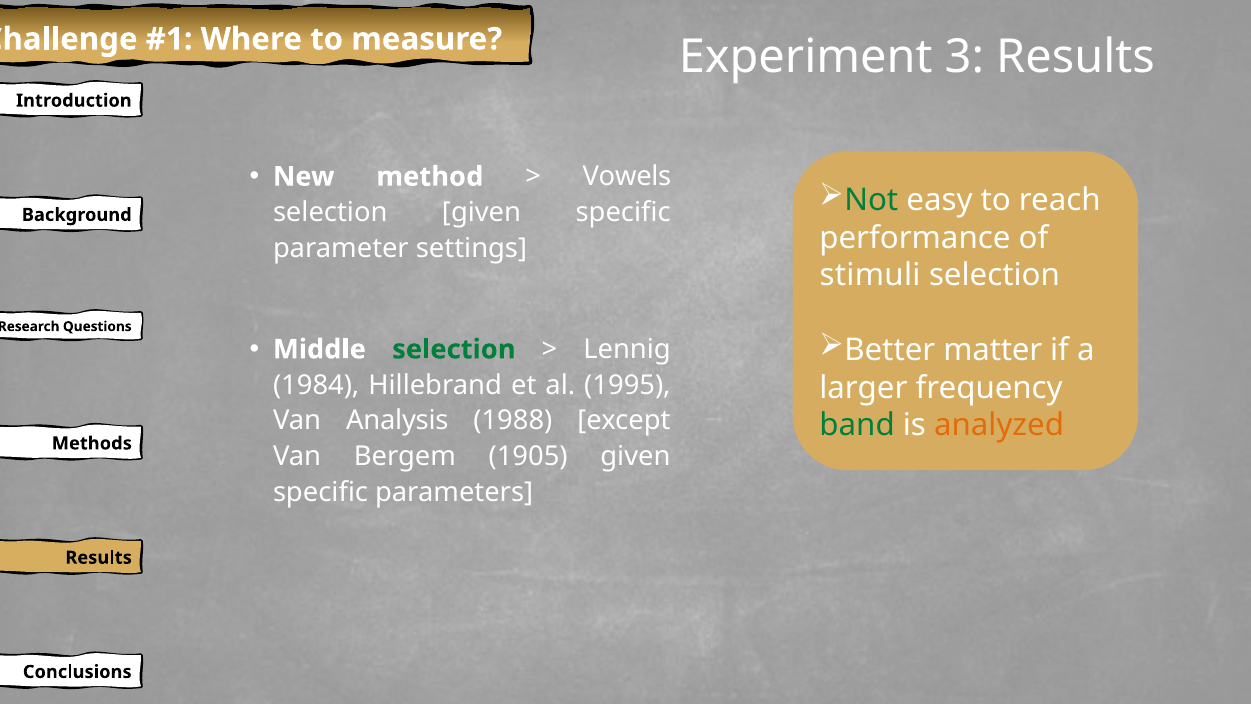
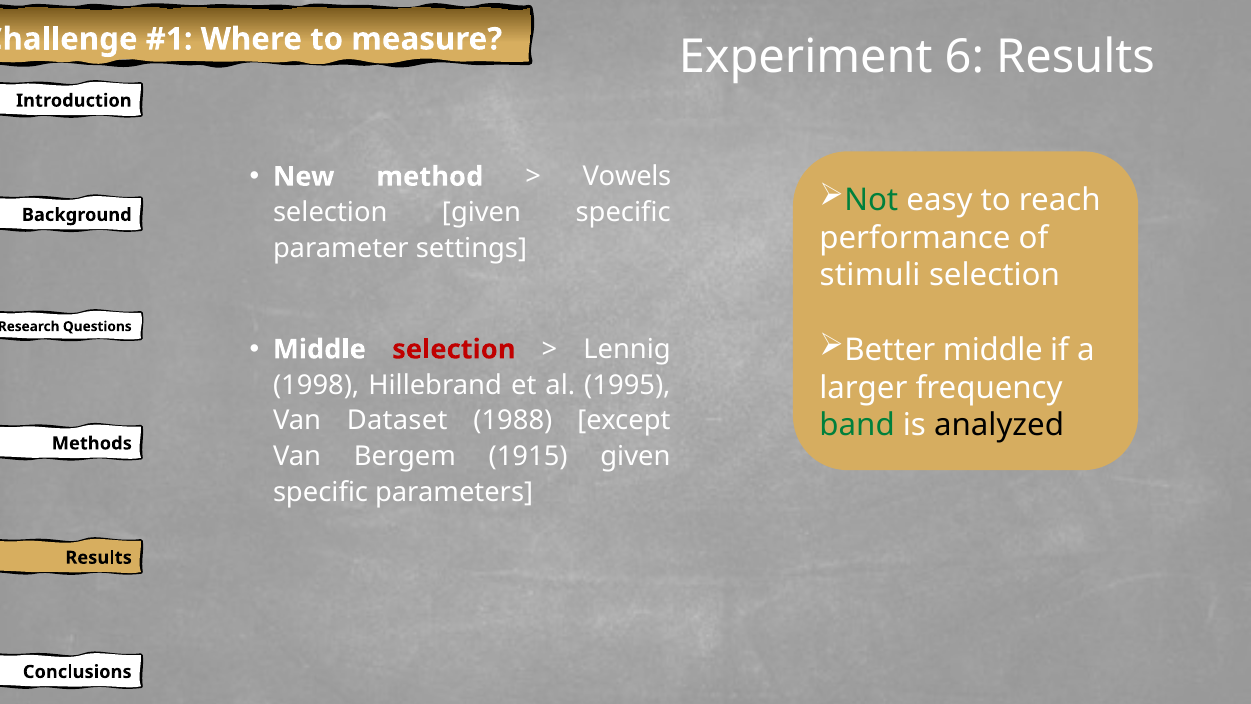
3: 3 -> 6 (964, 57)
Better matter: matter -> middle (993, 350)
selection colour: green -> red (454, 349)
1984: 1984 -> 1998 (316, 385)
Analysis: Analysis -> Dataset (397, 421)
analyzed colour: orange -> black (999, 425)
1905: 1905 -> 1915 (528, 456)
